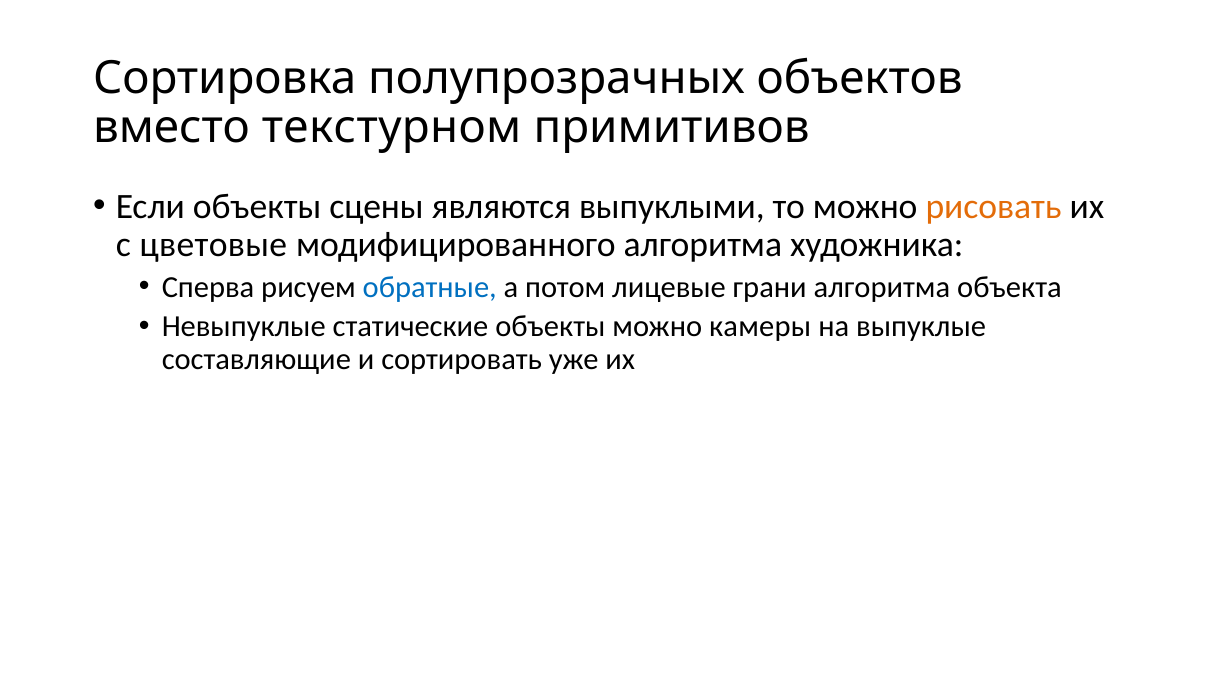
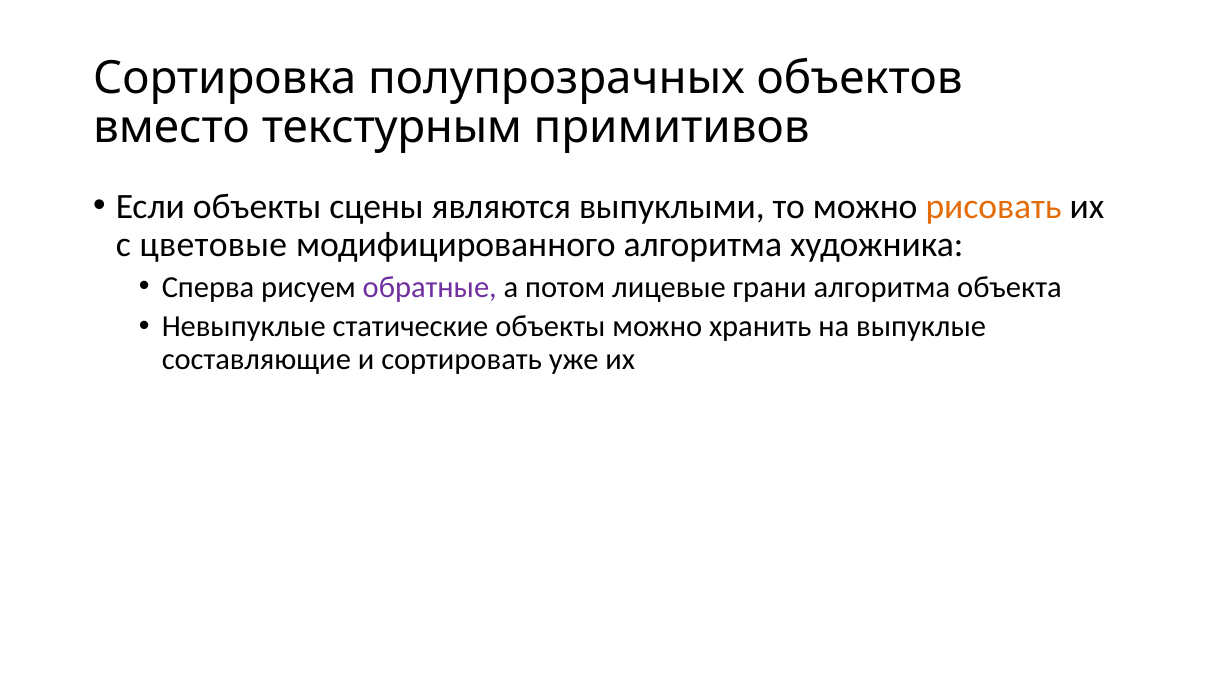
текстурном: текстурном -> текстурным (392, 127)
обратные colour: blue -> purple (430, 287)
камеры: камеры -> хранить (760, 326)
